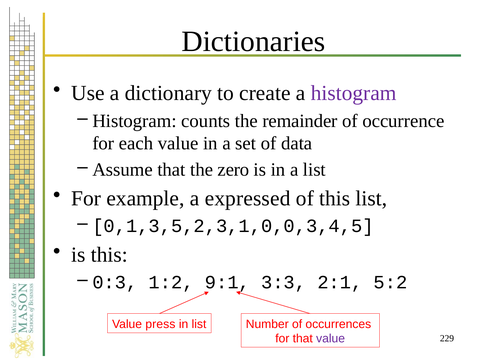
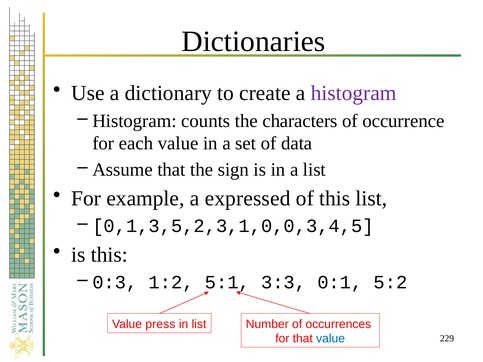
remainder: remainder -> characters (300, 121)
zero: zero -> sign (233, 170)
9:1: 9:1 -> 5:1 (227, 283)
2:1: 2:1 -> 0:1 (340, 283)
value colour: purple -> blue (331, 339)
